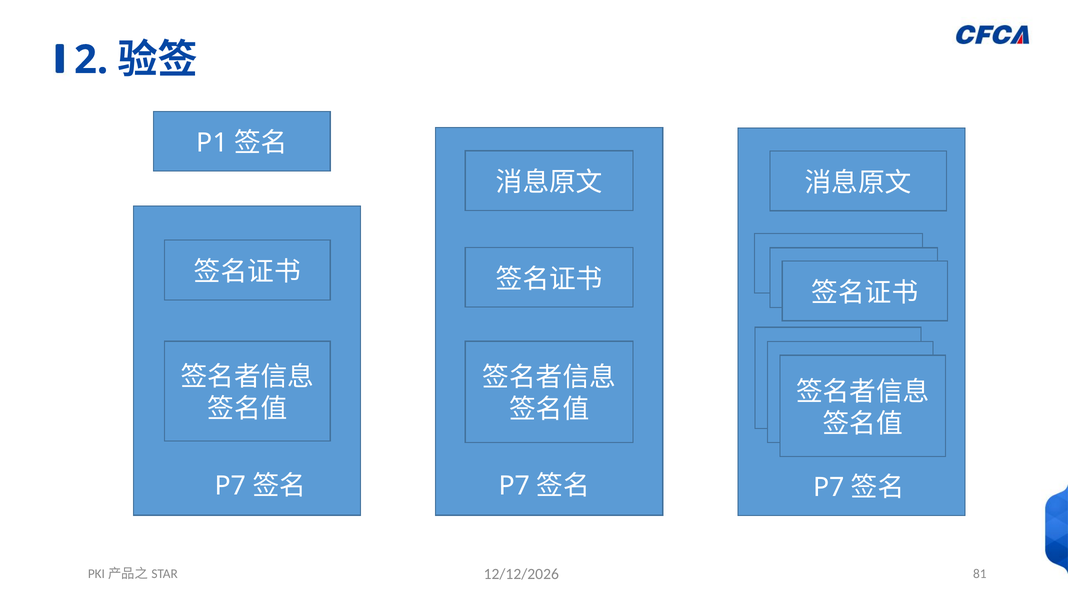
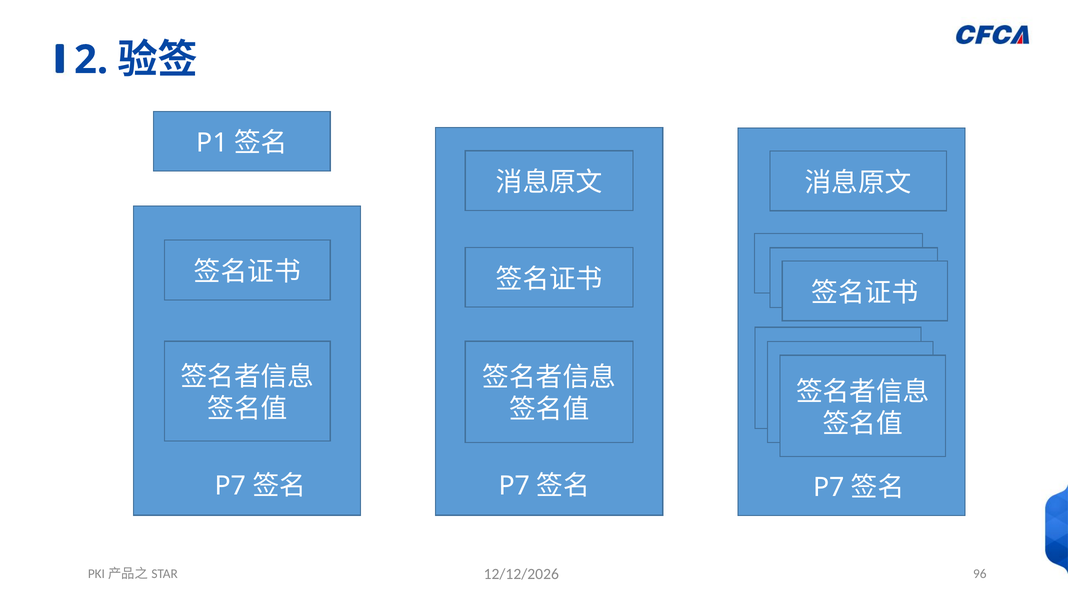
81: 81 -> 96 (980, 574)
